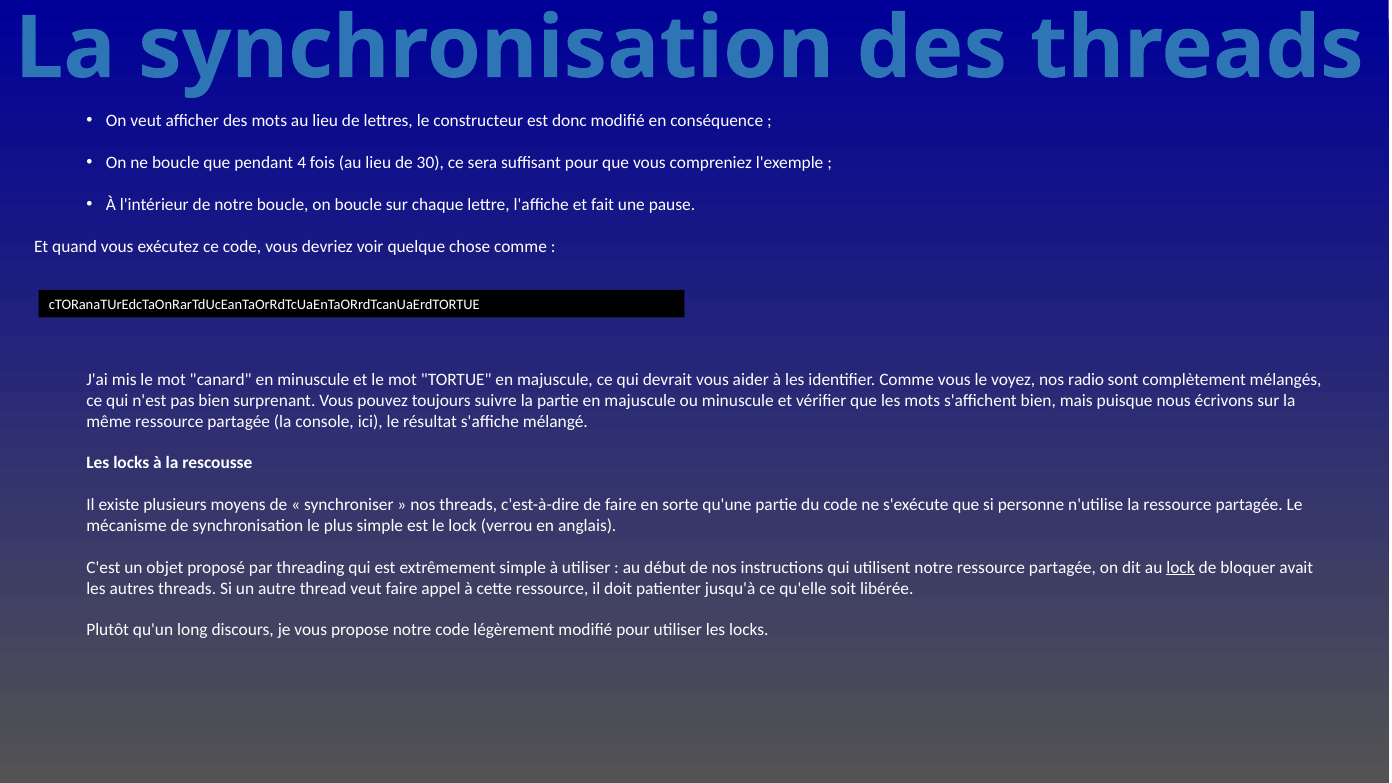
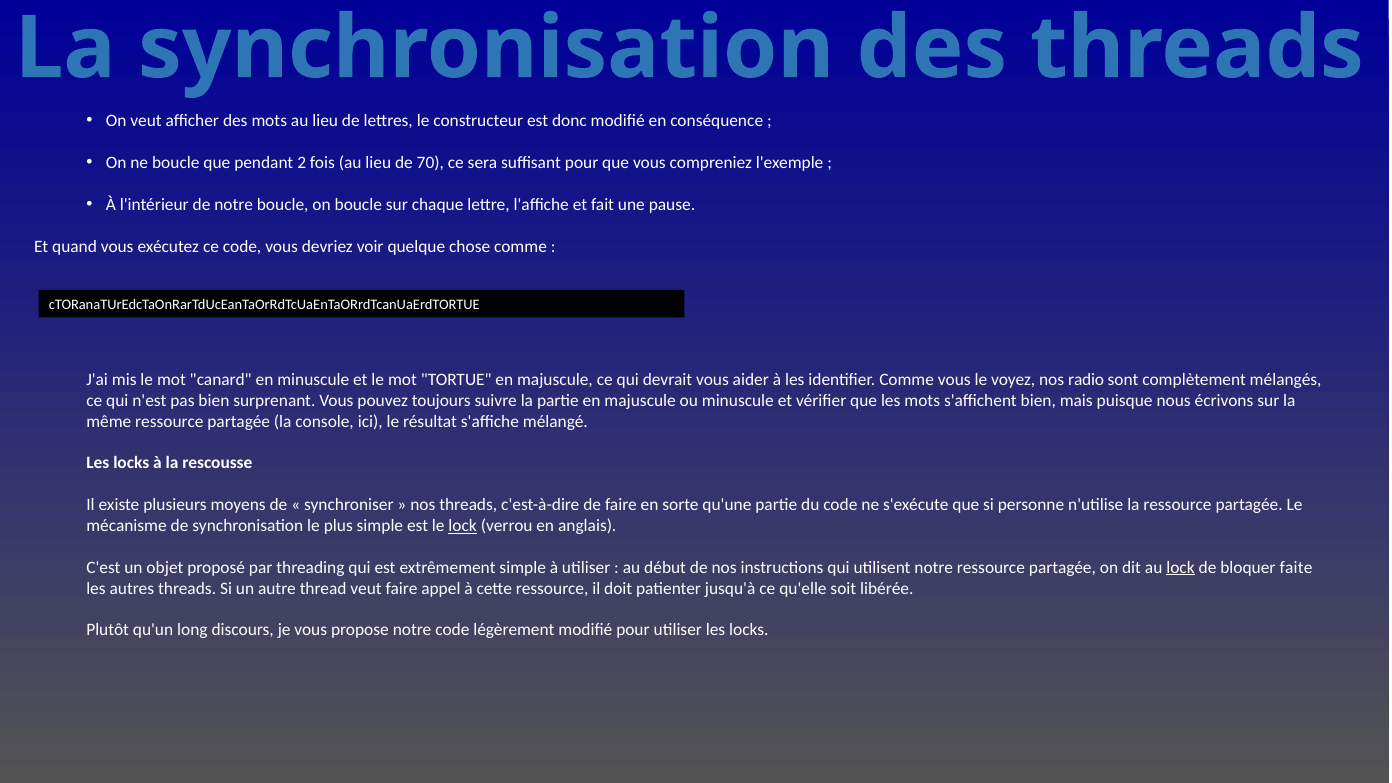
4: 4 -> 2 (302, 163)
30: 30 -> 70 (430, 163)
lock underline: none -> present (463, 526)
avait: avait -> faite (1296, 567)
